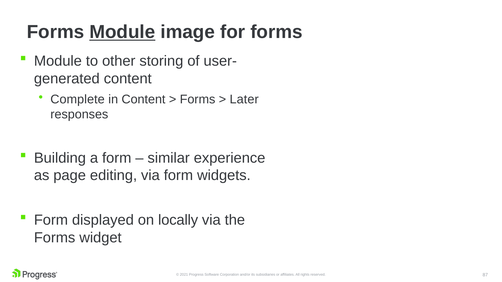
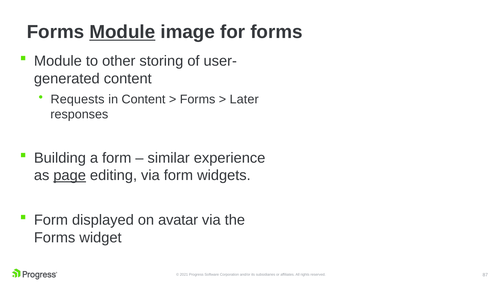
Complete: Complete -> Requests (78, 100)
page underline: none -> present (70, 176)
locally: locally -> avatar (178, 220)
